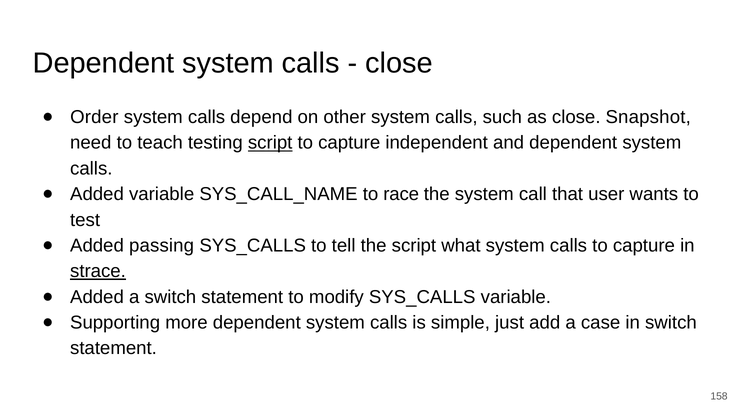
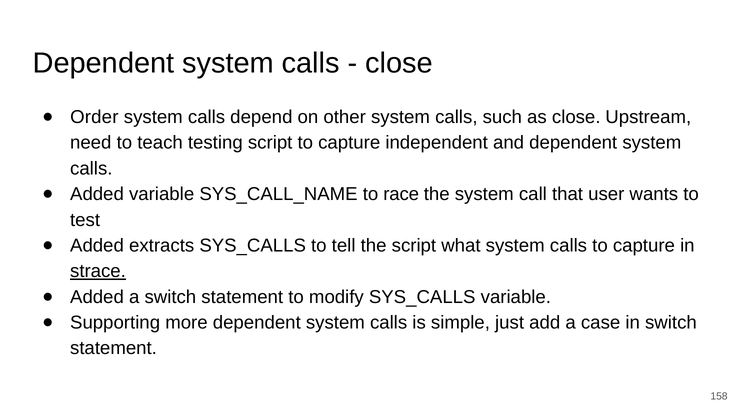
Snapshot: Snapshot -> Upstream (648, 117)
script underline: present -> none (270, 143)
passing: passing -> extracts (162, 246)
